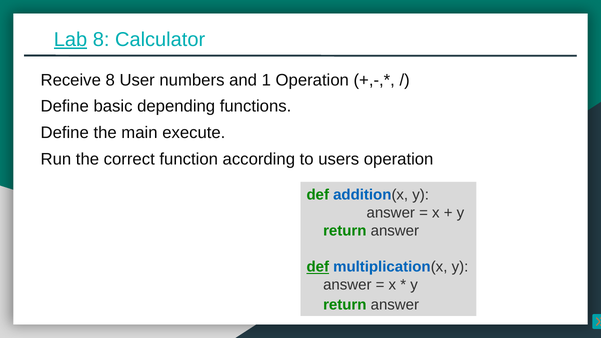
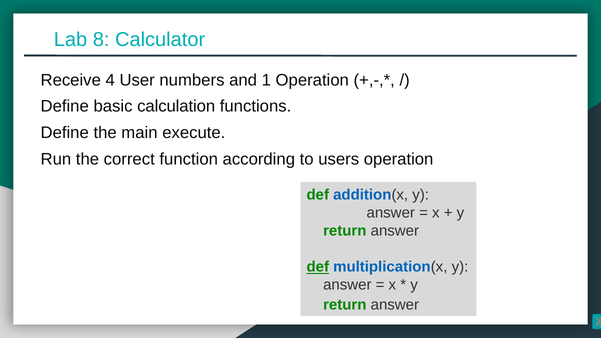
Lab underline: present -> none (71, 40)
8: 8 -> 4 (110, 80)
depending: depending -> calculation (176, 106)
